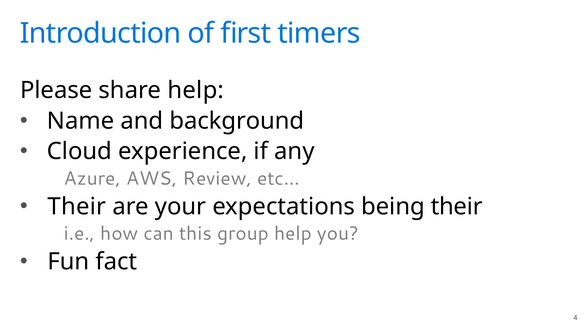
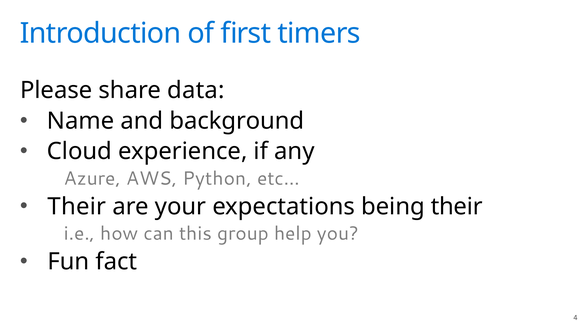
share help: help -> data (196, 90)
Review: Review -> Python (217, 179)
